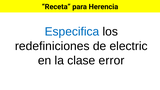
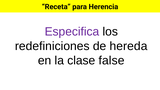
Especifica colour: blue -> purple (72, 32)
electric: electric -> hereda (128, 46)
error: error -> false (112, 60)
